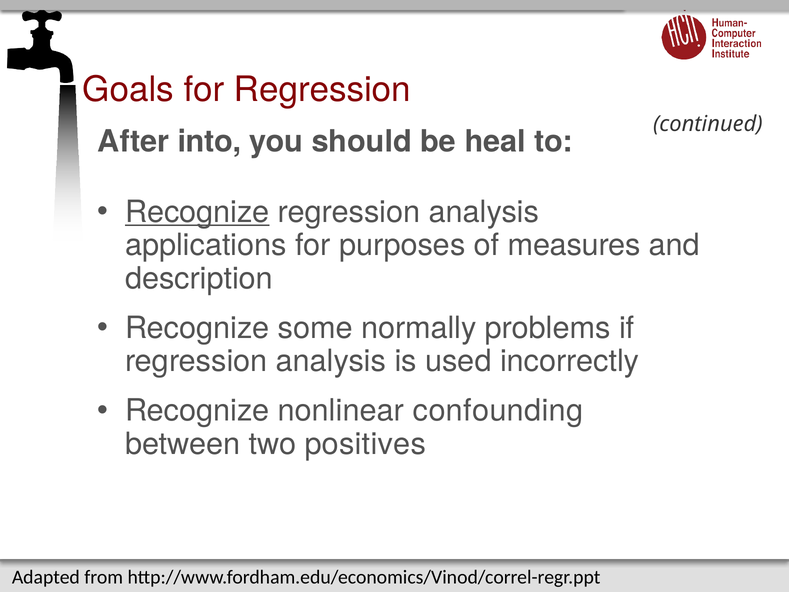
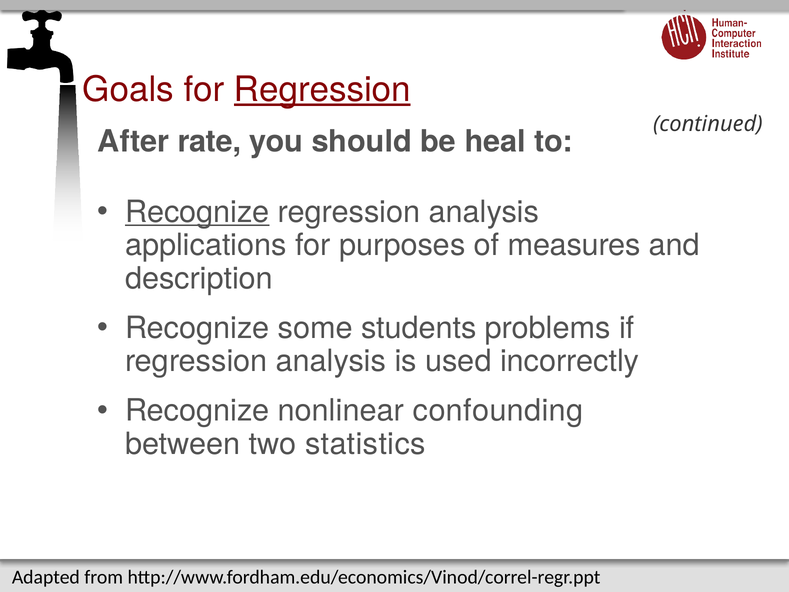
Regression underline: none -> present (322, 90)
into: into -> rate (209, 142)
normally: normally -> students (419, 328)
positives: positives -> statistics (365, 444)
